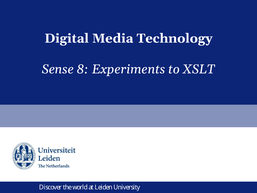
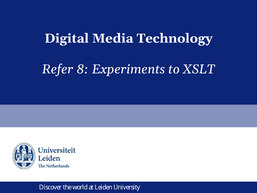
Sense: Sense -> Refer (58, 69)
